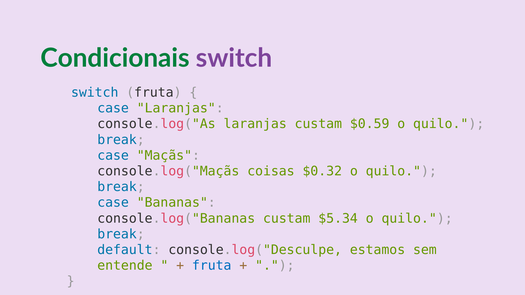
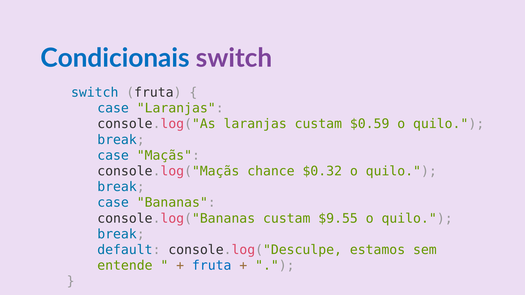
Condicionais colour: green -> blue (115, 58)
coisas: coisas -> chance (271, 171)
$5.34: $5.34 -> $9.55 (338, 219)
